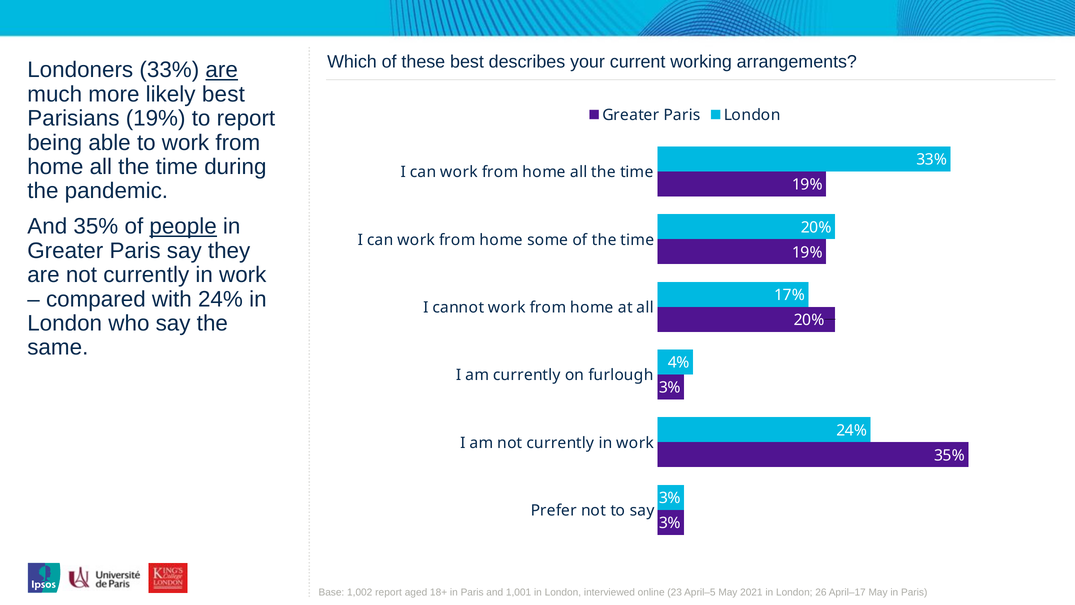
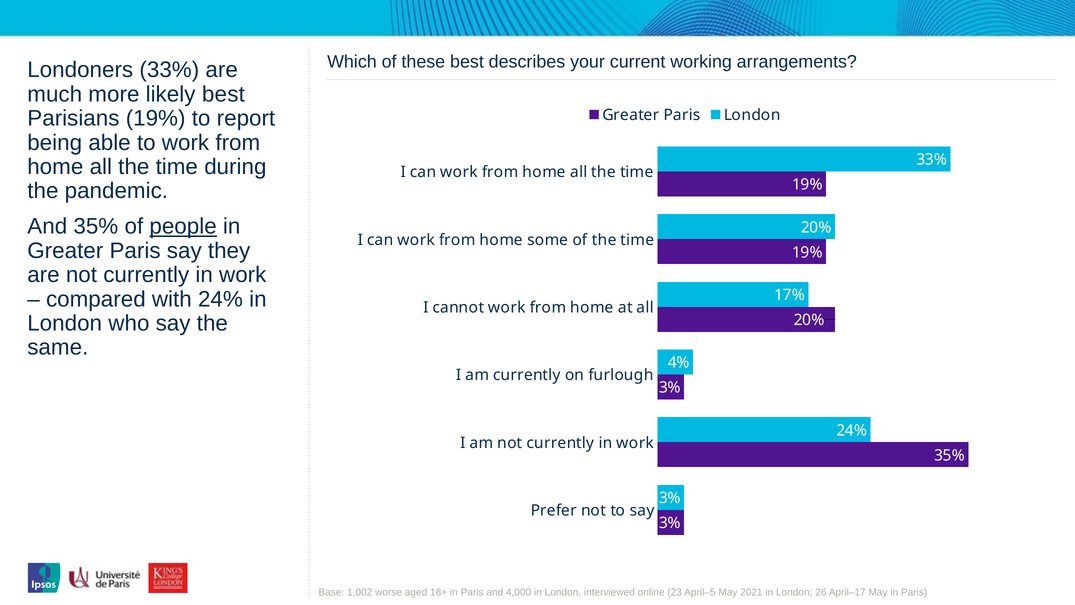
are underline: present -> none (222, 70)
1,002 report: report -> worse (389, 592)
1,001: 1,001 -> 4,000 (519, 592)
